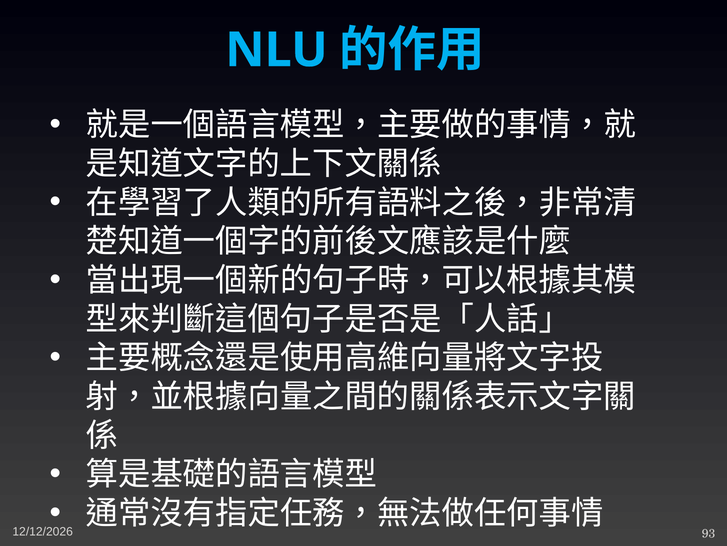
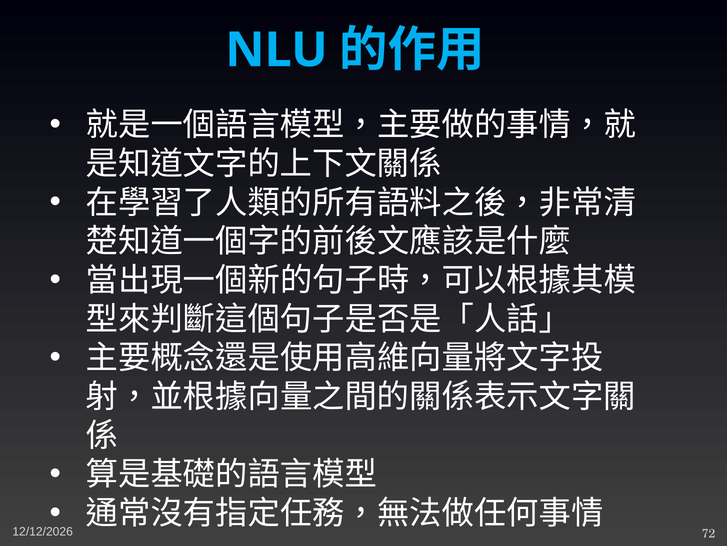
93: 93 -> 72 (709, 533)
